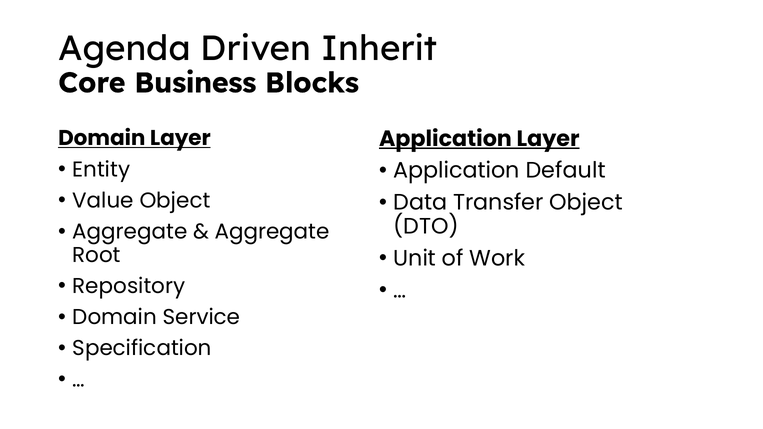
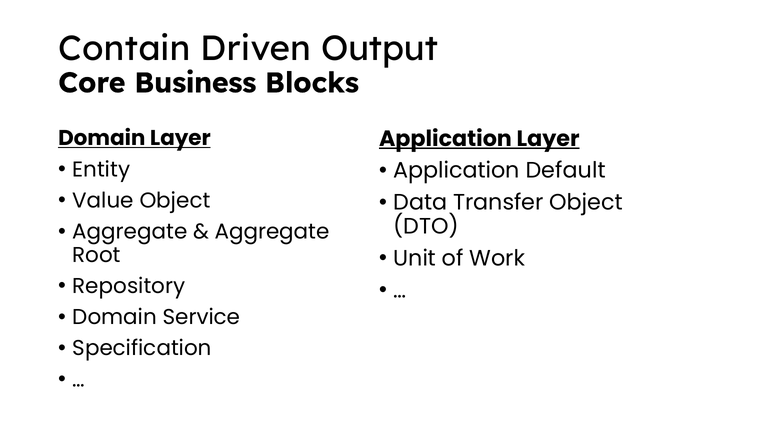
Agenda: Agenda -> Contain (124, 49)
Inherit: Inherit -> Output (380, 49)
